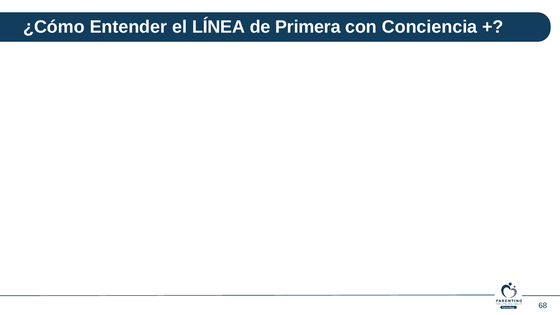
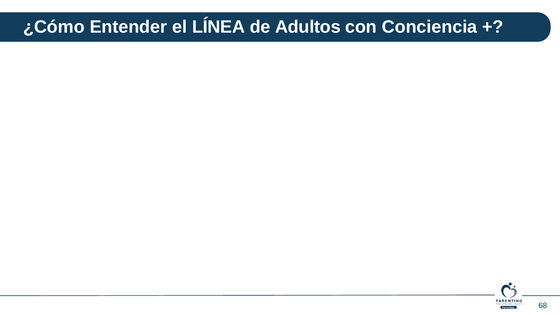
Primera: Primera -> Adultos (308, 27)
